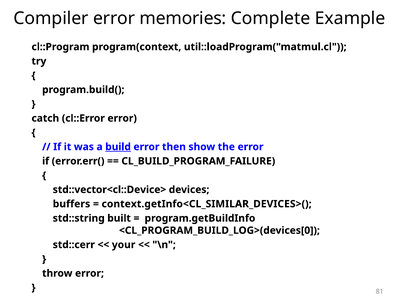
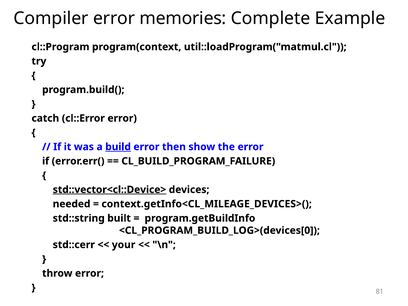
std::vector<cl::Device> underline: none -> present (109, 190)
buffers: buffers -> needed (72, 204)
context.getInfo<CL_SIMILAR_DEVICES>(: context.getInfo<CL_SIMILAR_DEVICES>( -> context.getInfo<CL_MILEAGE_DEVICES>( (207, 204)
